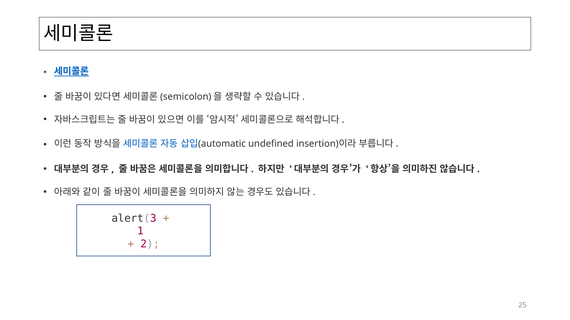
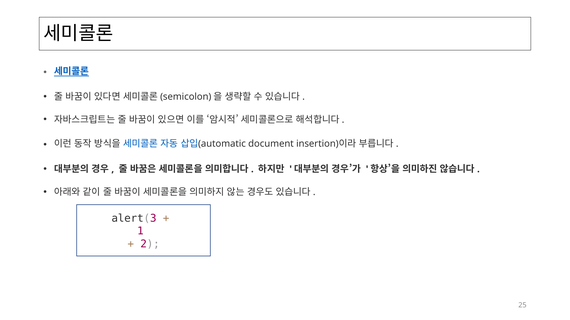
undefined: undefined -> document (271, 144)
